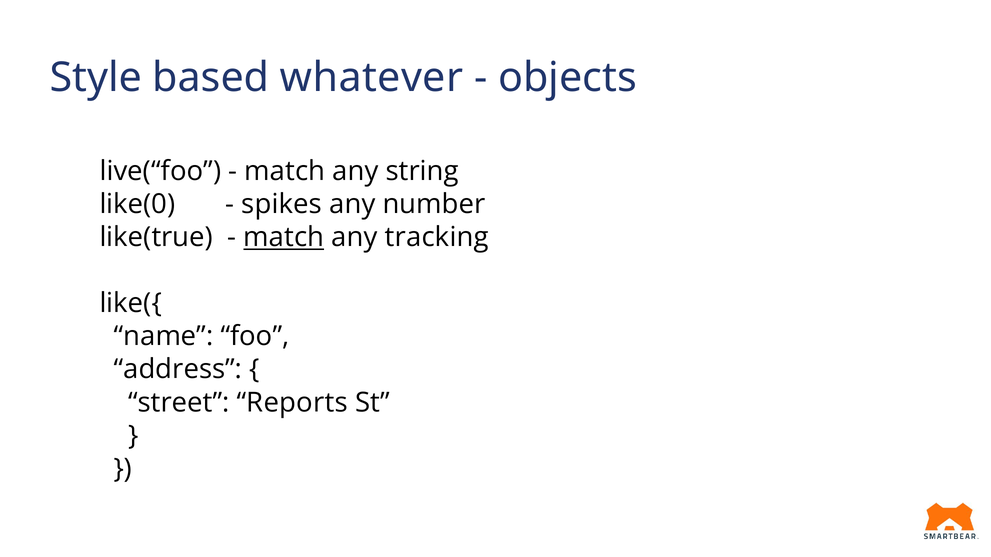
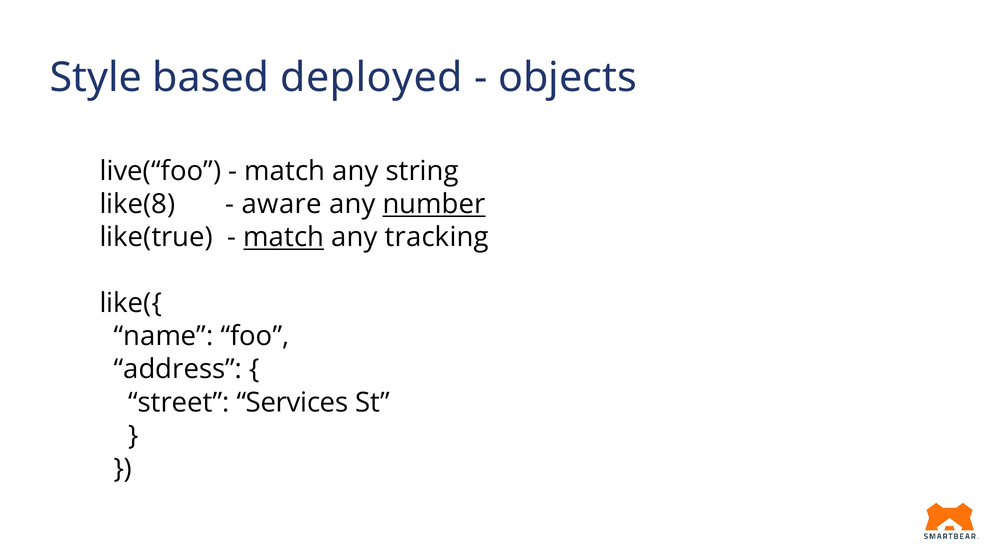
whatever: whatever -> deployed (372, 78)
like(0: like(0 -> like(8 (137, 204)
spikes: spikes -> aware (282, 204)
number underline: none -> present (434, 204)
Reports: Reports -> Services (292, 403)
